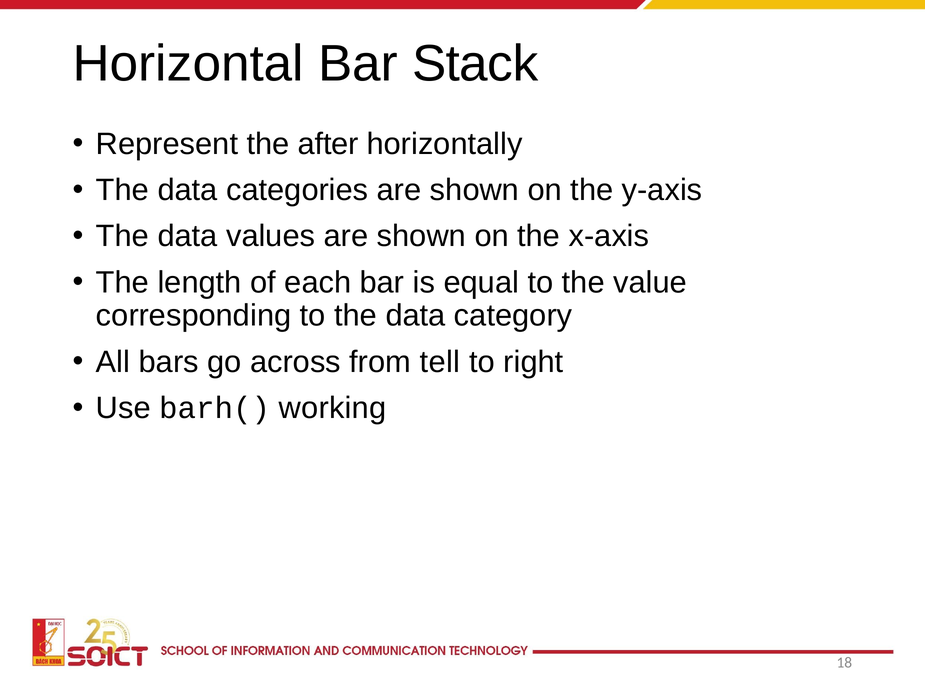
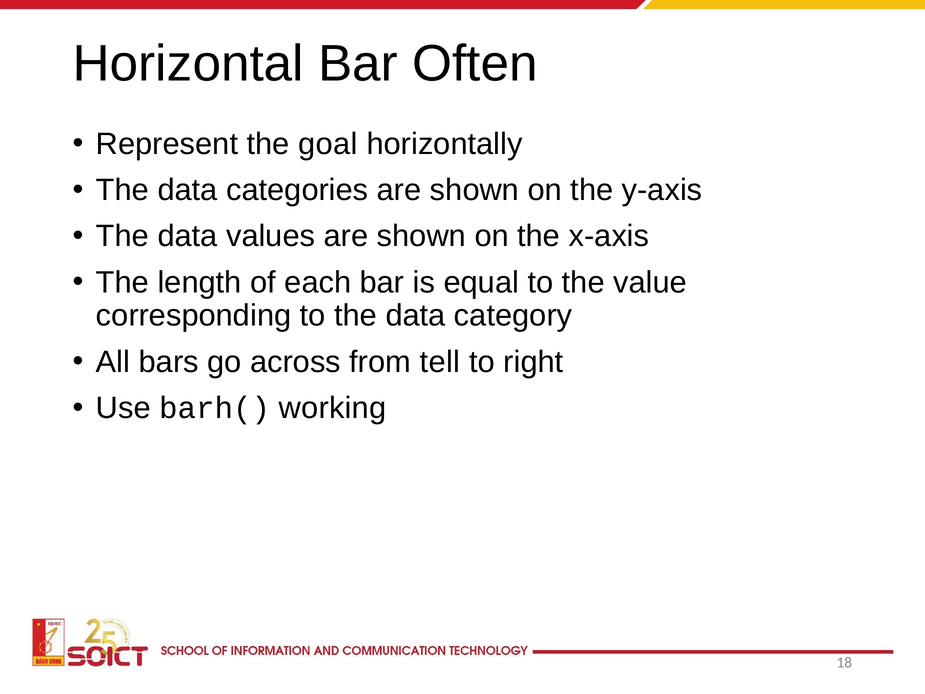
Stack: Stack -> Often (475, 64)
after: after -> goal (328, 144)
